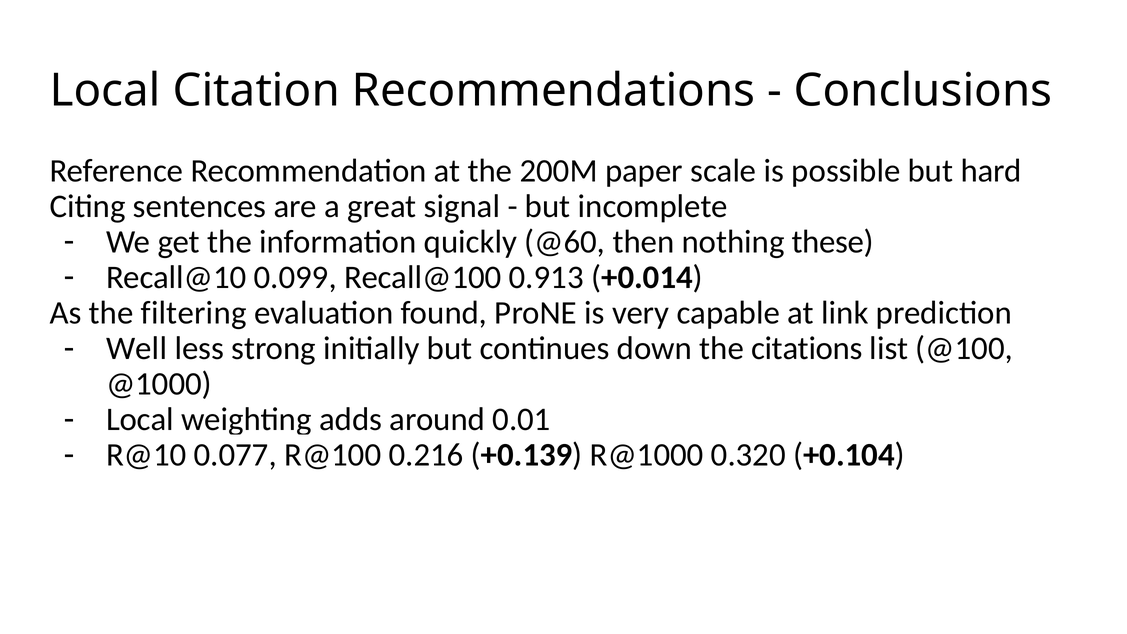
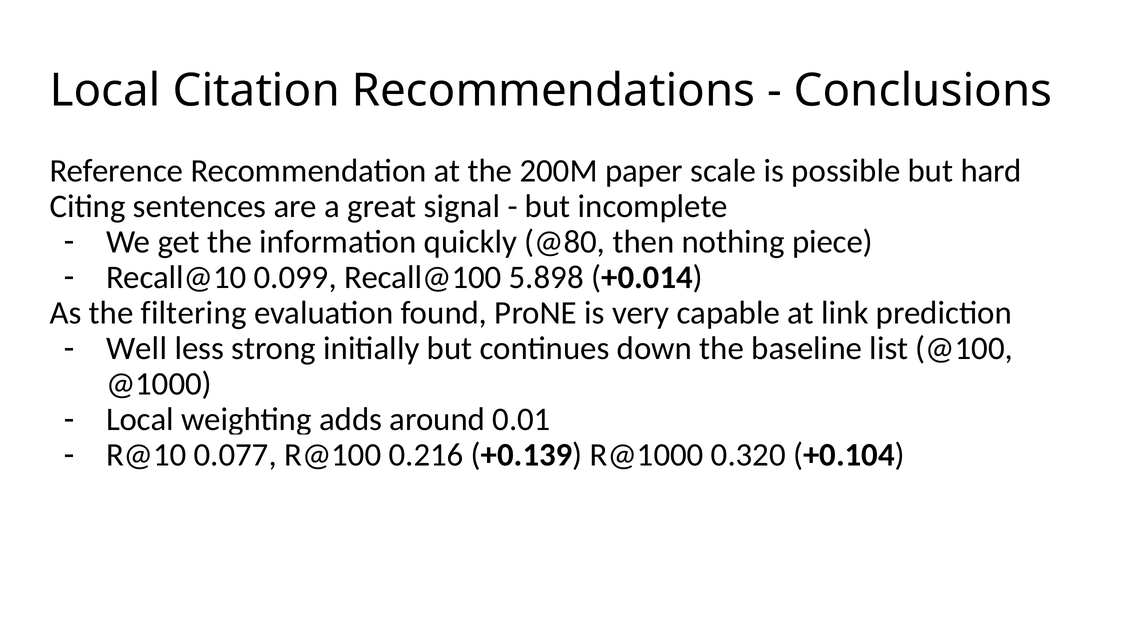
@60: @60 -> @80 (565, 242)
these: these -> piece (832, 242)
0.913: 0.913 -> 5.898 (546, 277)
citations: citations -> baseline (807, 348)
